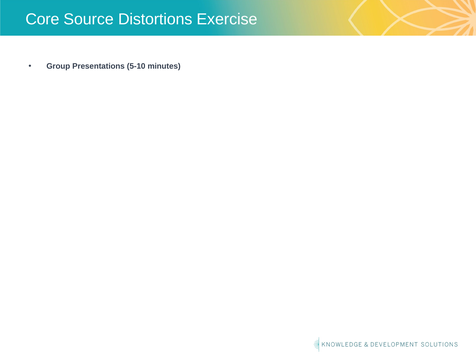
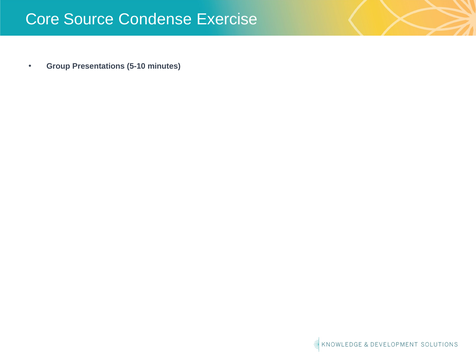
Distortions: Distortions -> Condense (155, 19)
